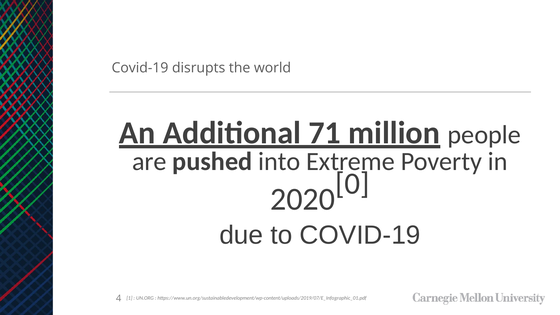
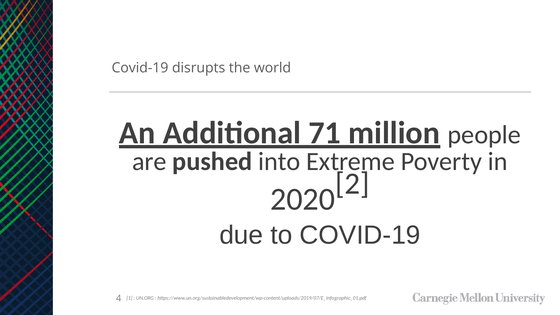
0: 0 -> 2 (352, 184)
